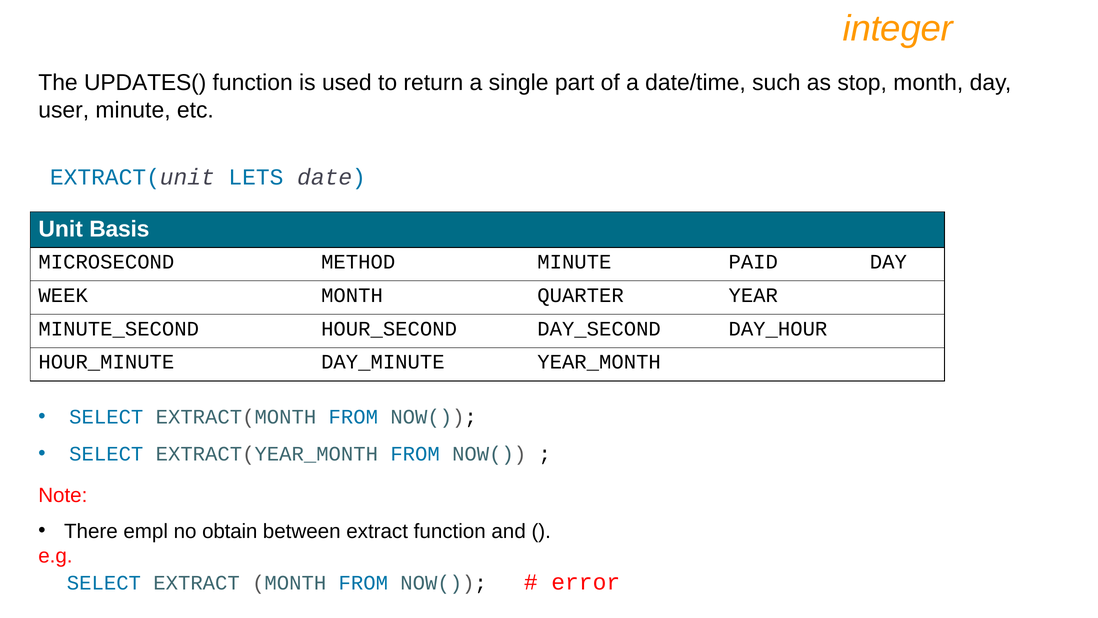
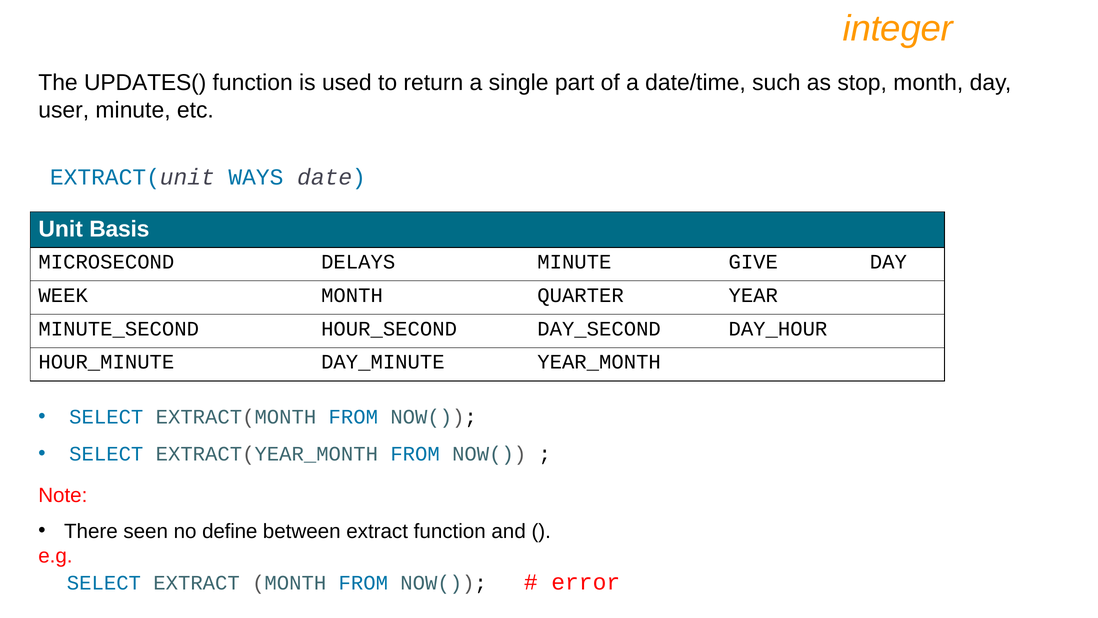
LETS: LETS -> WAYS (256, 177)
METHOD: METHOD -> DELAYS (358, 262)
PAID: PAID -> GIVE (753, 262)
empl: empl -> seen (146, 531)
obtain: obtain -> define (230, 531)
